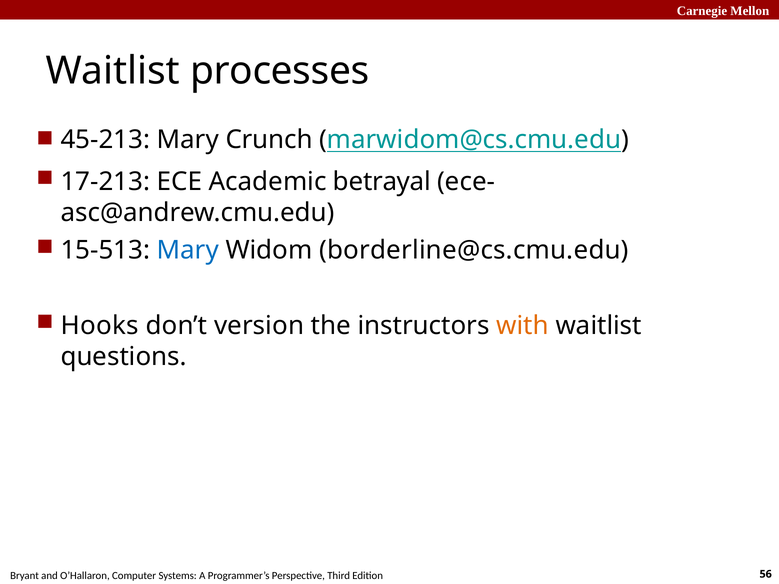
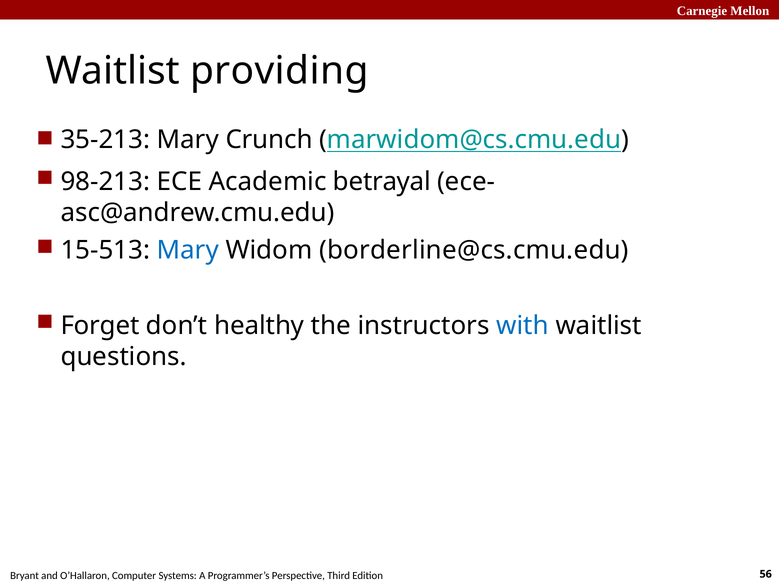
processes: processes -> providing (279, 71)
45-213: 45-213 -> 35-213 (105, 140)
17-213: 17-213 -> 98-213 (105, 182)
Hooks: Hooks -> Forget (100, 326)
version: version -> healthy (259, 326)
with colour: orange -> blue (523, 326)
